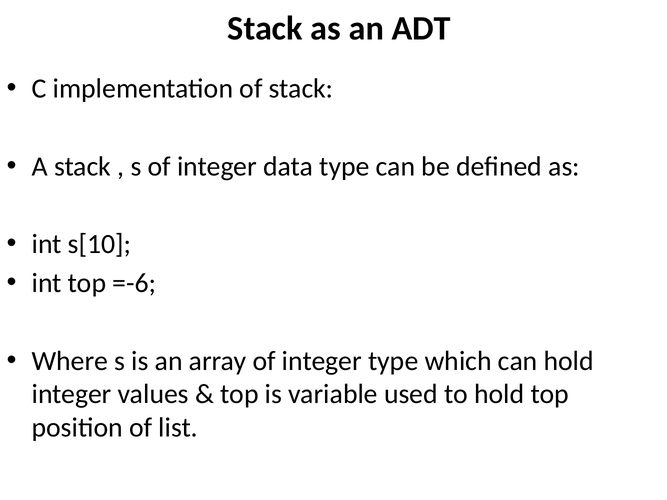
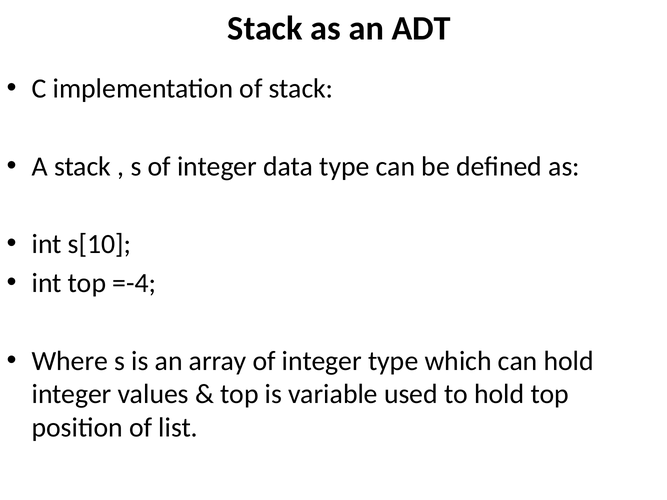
=-6: =-6 -> =-4 (134, 283)
